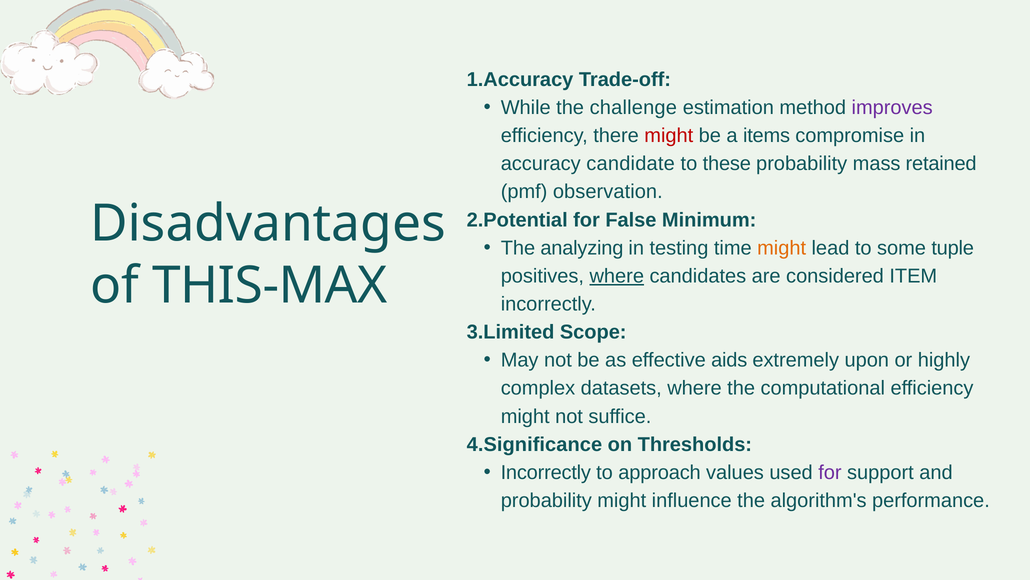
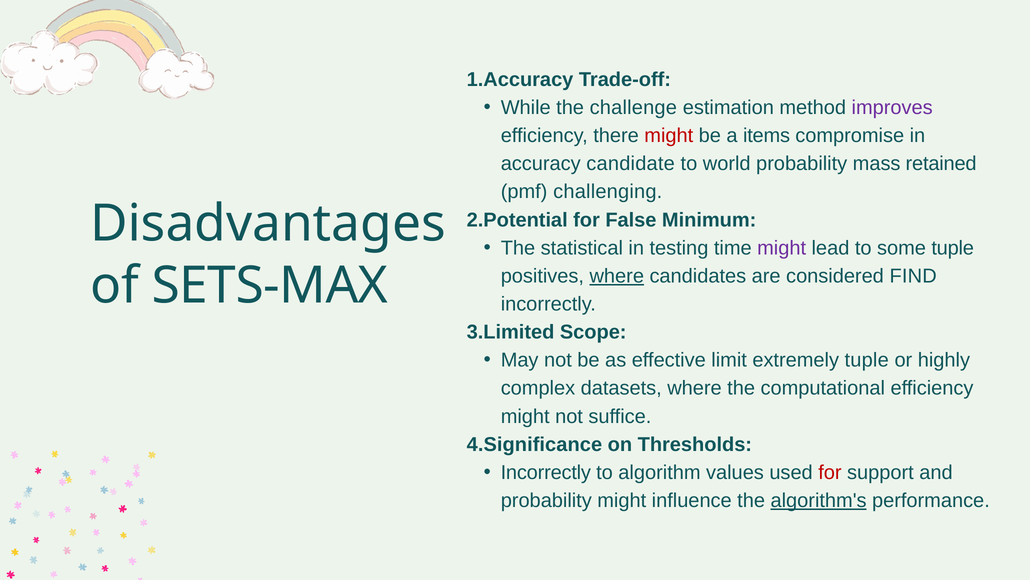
these: these -> world (727, 164)
observation: observation -> challenging (608, 192)
analyzing: analyzing -> statistical (582, 248)
might colour: orange -> purple (782, 248)
ITEM: ITEM -> FIND (913, 276)
THIS-MAX: THIS-MAX -> SETS-MAX (270, 285)
aids: aids -> limit (729, 360)
extremely upon: upon -> tuple (867, 360)
approach: approach -> algorithm (659, 472)
for colour: purple -> red (830, 472)
algorithm's underline: none -> present (819, 500)
